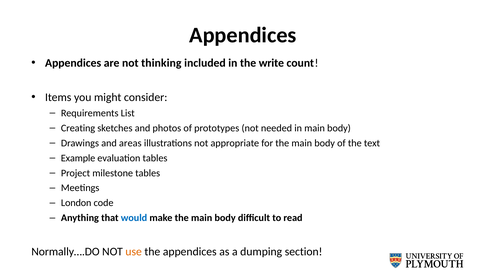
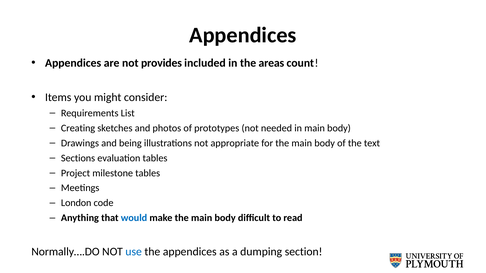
thinking: thinking -> provides (161, 63)
write: write -> areas (271, 63)
areas: areas -> being (130, 143)
Example: Example -> Sections (78, 158)
use colour: orange -> blue (134, 252)
